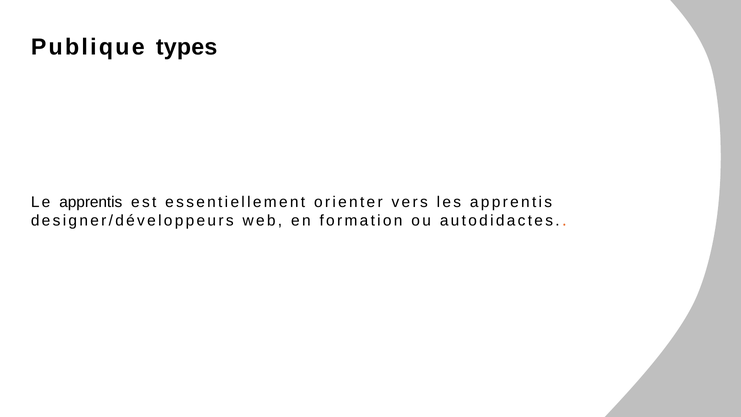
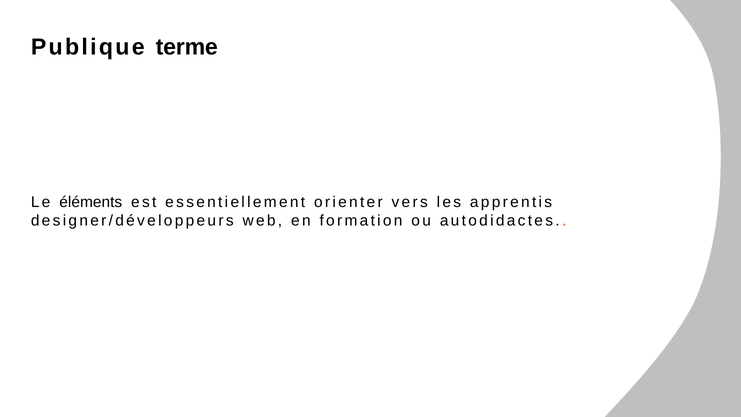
types: types -> terme (187, 47)
Le apprentis: apprentis -> éléments (91, 202)
